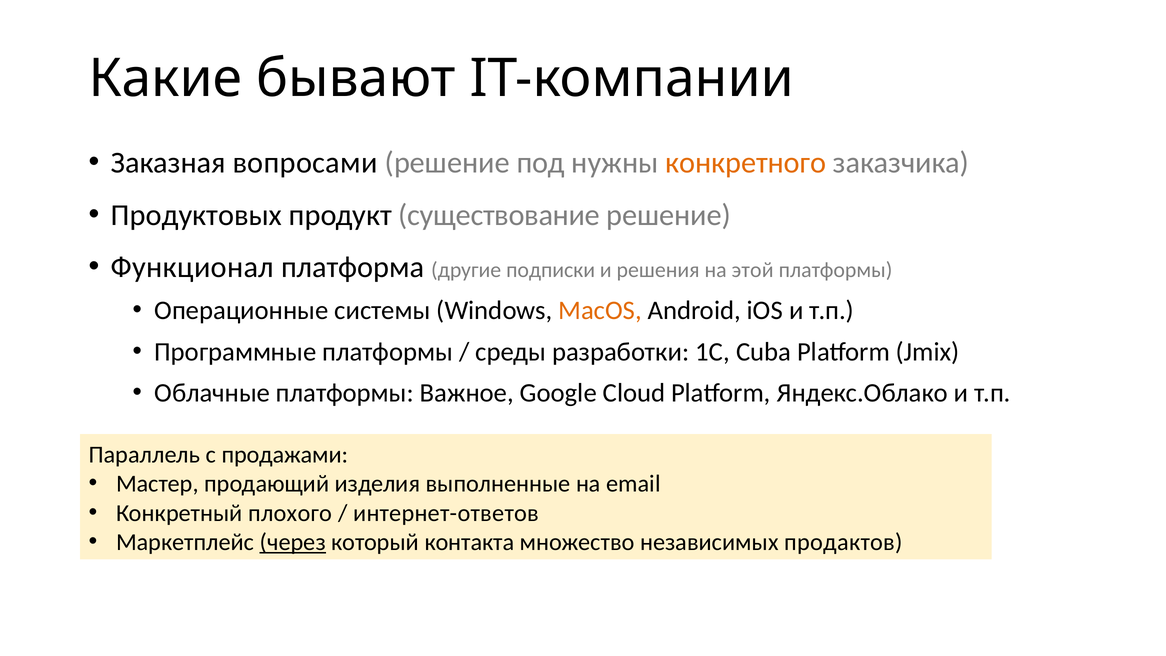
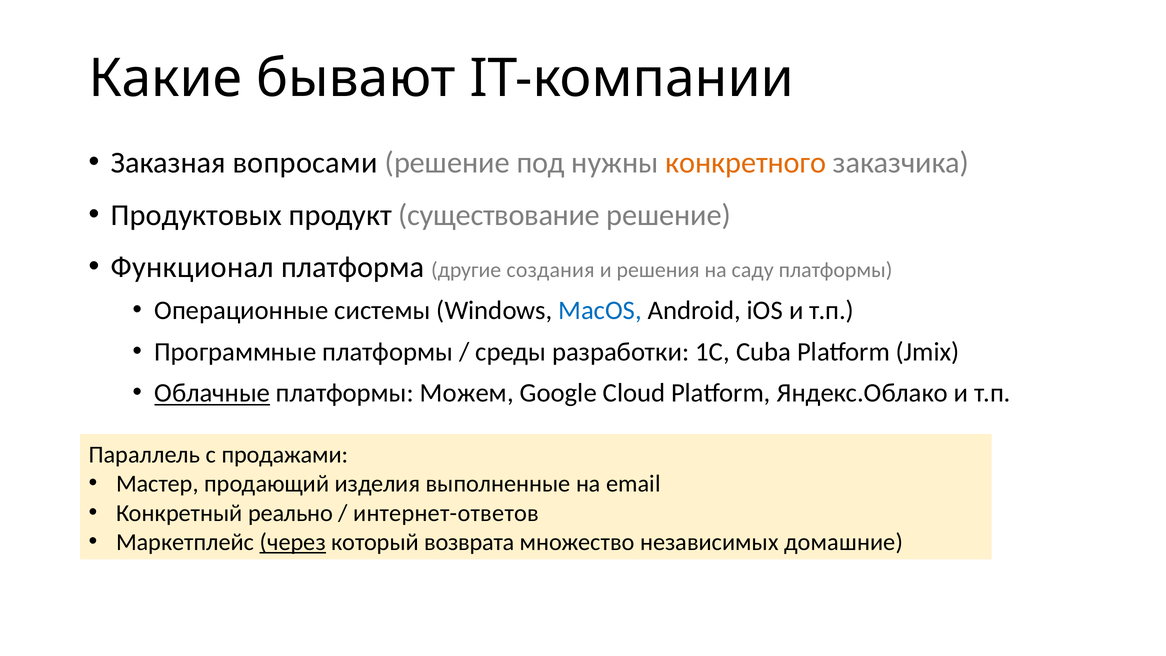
подписки: подписки -> создания (550, 270)
этой: этой -> саду (753, 270)
MacOS colour: orange -> blue (600, 310)
Облачные underline: none -> present (212, 393)
Важное: Важное -> Можем (467, 393)
плохого: плохого -> реально (290, 513)
контакта: контакта -> возврата (470, 542)
продактов: продактов -> домашние (844, 542)
